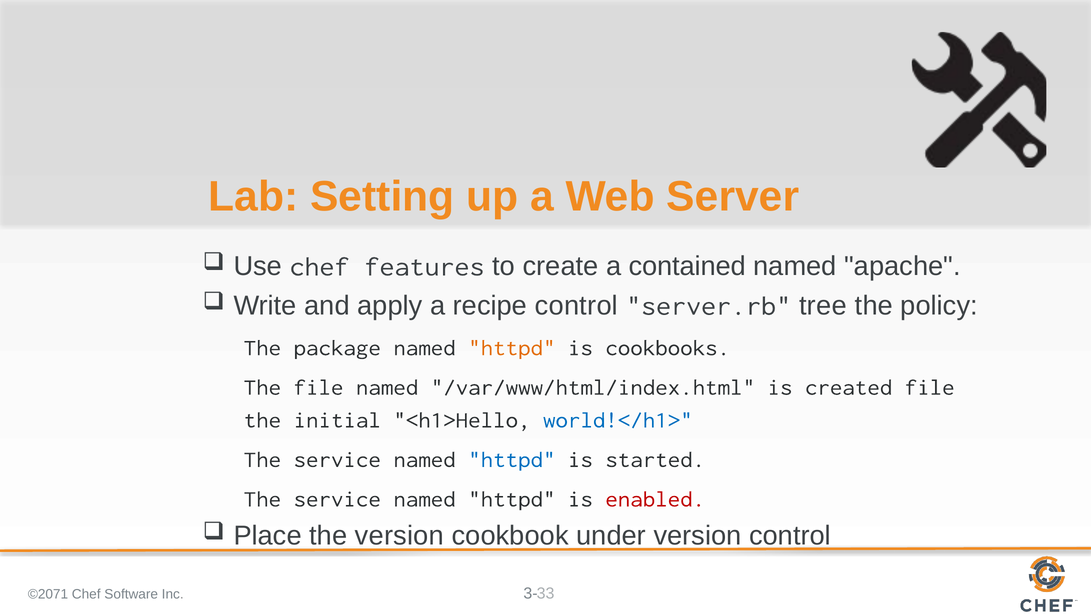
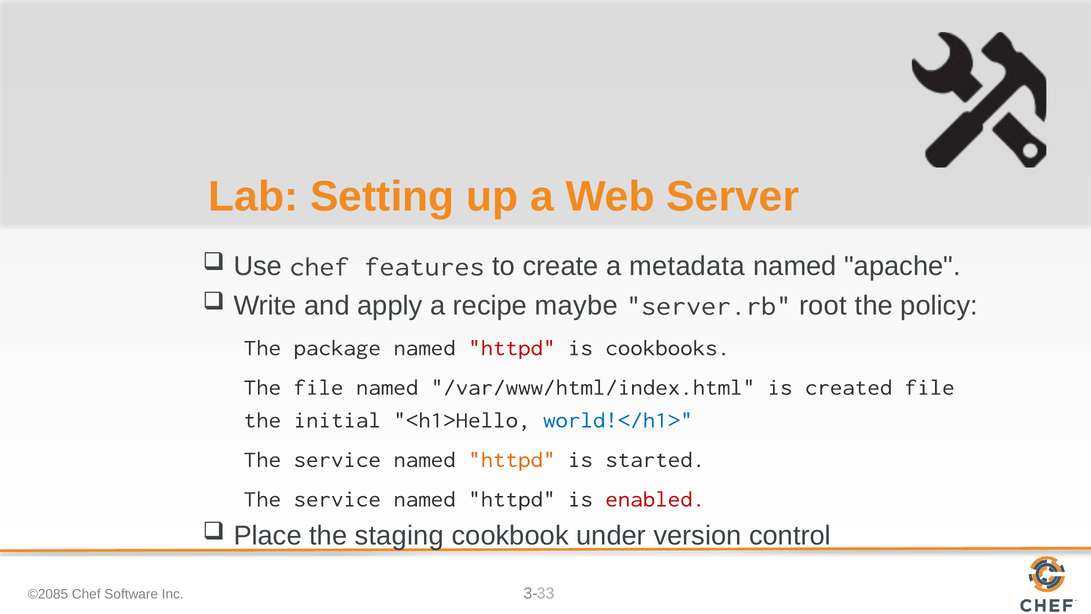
contained: contained -> metadata (687, 266)
recipe control: control -> maybe (576, 306)
tree: tree -> root (823, 306)
httpd colour: orange -> red (512, 347)
httpd colour: blue -> orange (512, 459)
the version: version -> staging (399, 536)
©2071: ©2071 -> ©2085 (48, 594)
